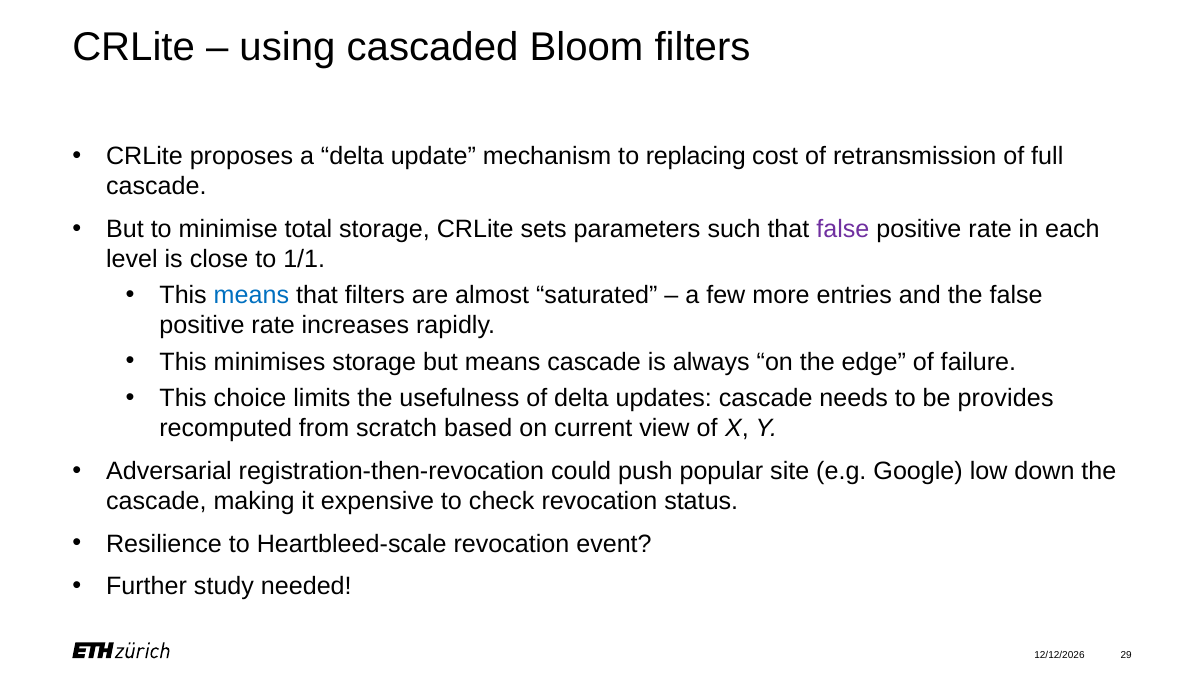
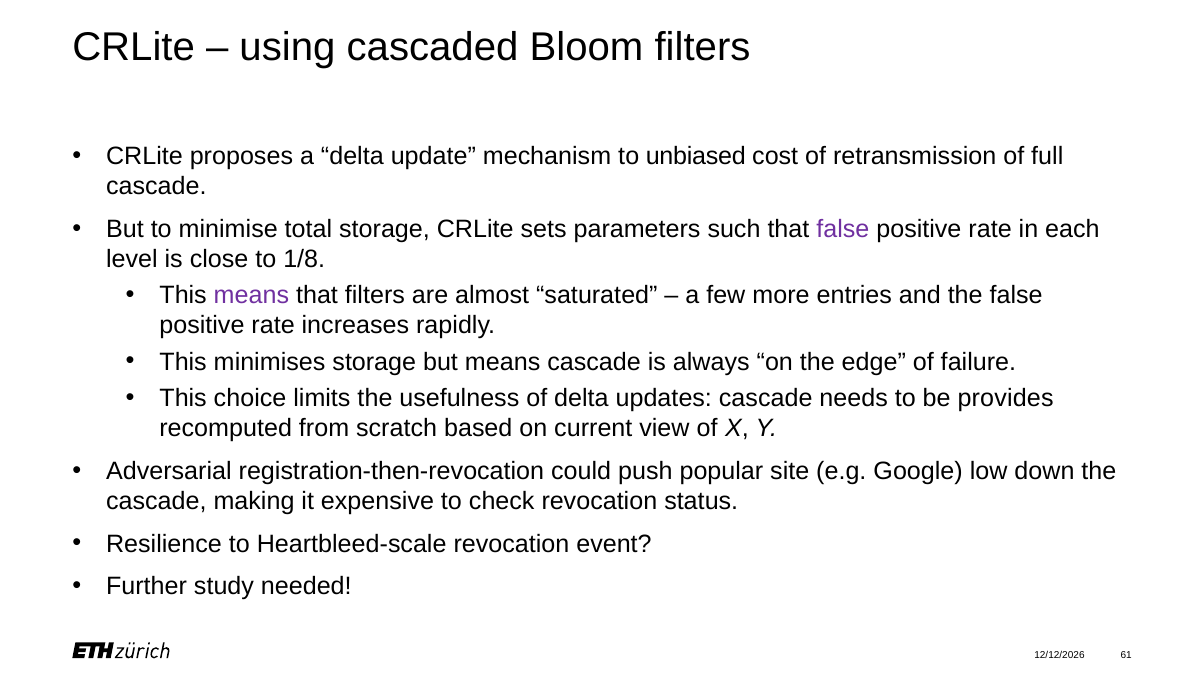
replacing: replacing -> unbiased (696, 156)
1/1: 1/1 -> 1/8 (304, 259)
means colour: blue -> purple (251, 296)
29: 29 -> 61 (1126, 655)
